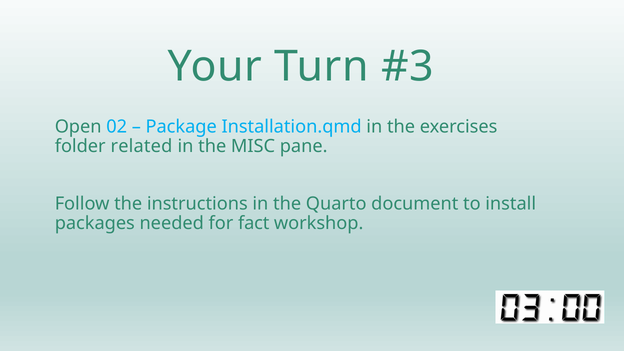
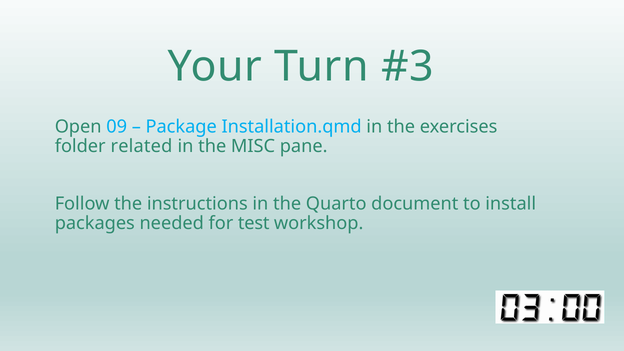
02: 02 -> 09 (117, 127)
fact: fact -> test (254, 223)
